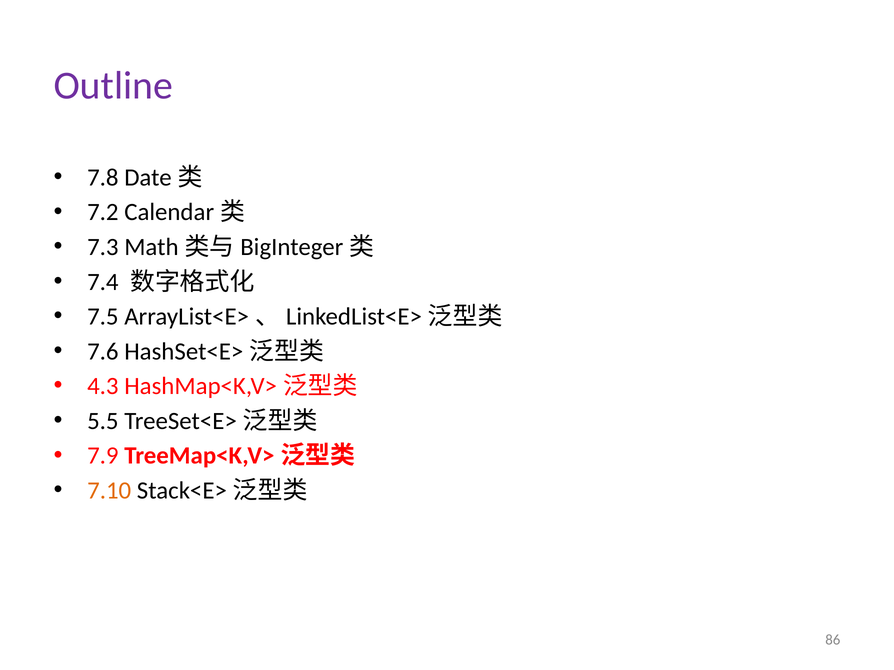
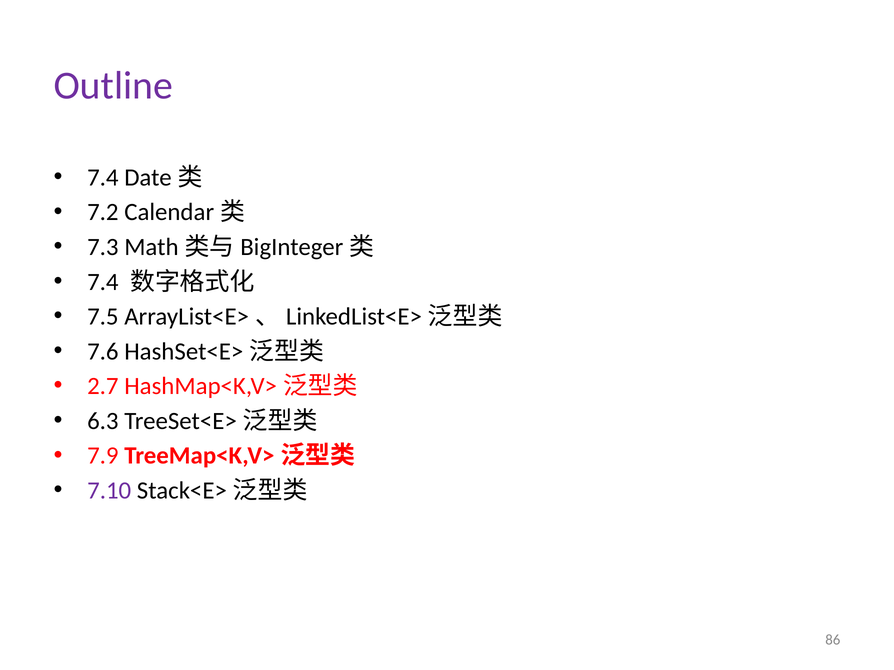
7.8: 7.8 -> 7.4 (103, 178)
4.3: 4.3 -> 2.7 (103, 386)
5.5: 5.5 -> 6.3 (103, 421)
7.10 colour: orange -> purple (109, 491)
